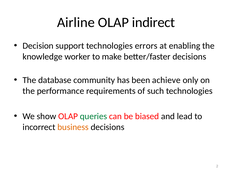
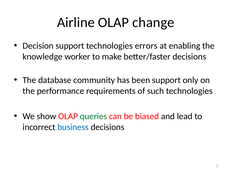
indirect: indirect -> change (153, 22)
been achieve: achieve -> support (166, 80)
business colour: orange -> blue (73, 127)
